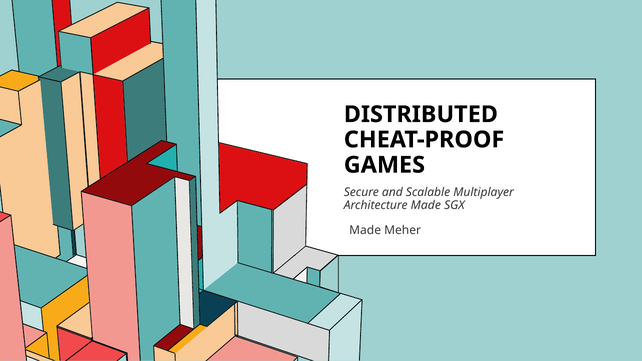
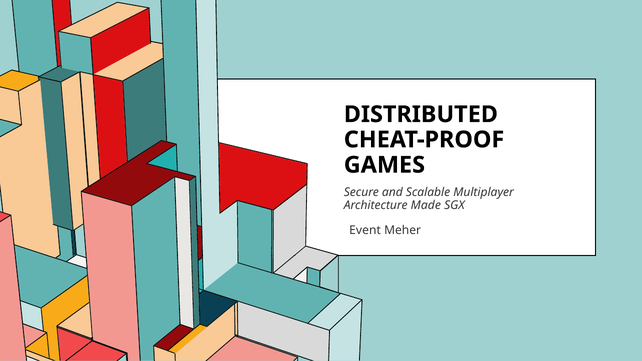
Made: Made -> Event (365, 230)
